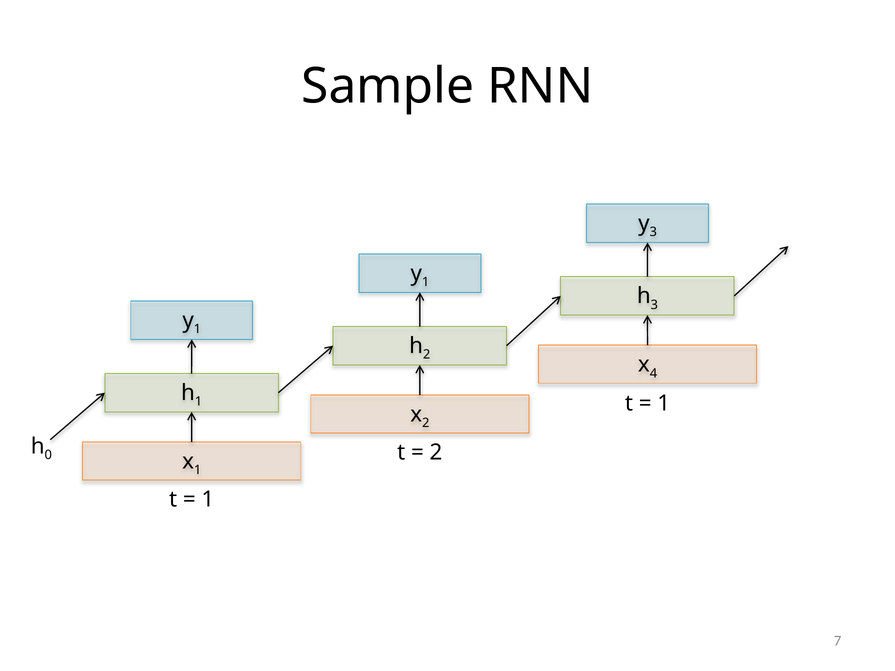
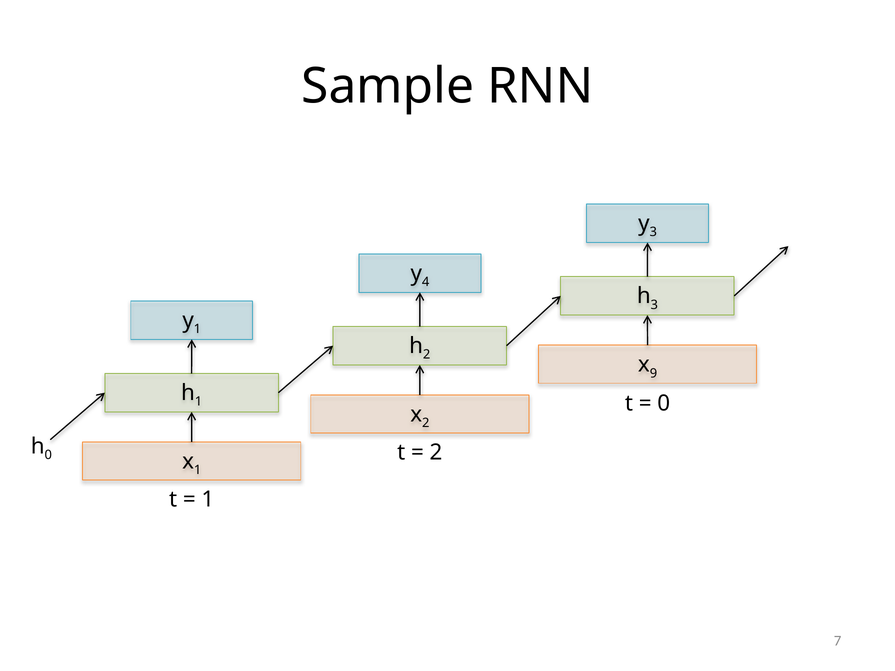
1: 1 -> 4 (426, 282)
4: 4 -> 9 (653, 373)
1: 1 -> 0 (664, 404)
